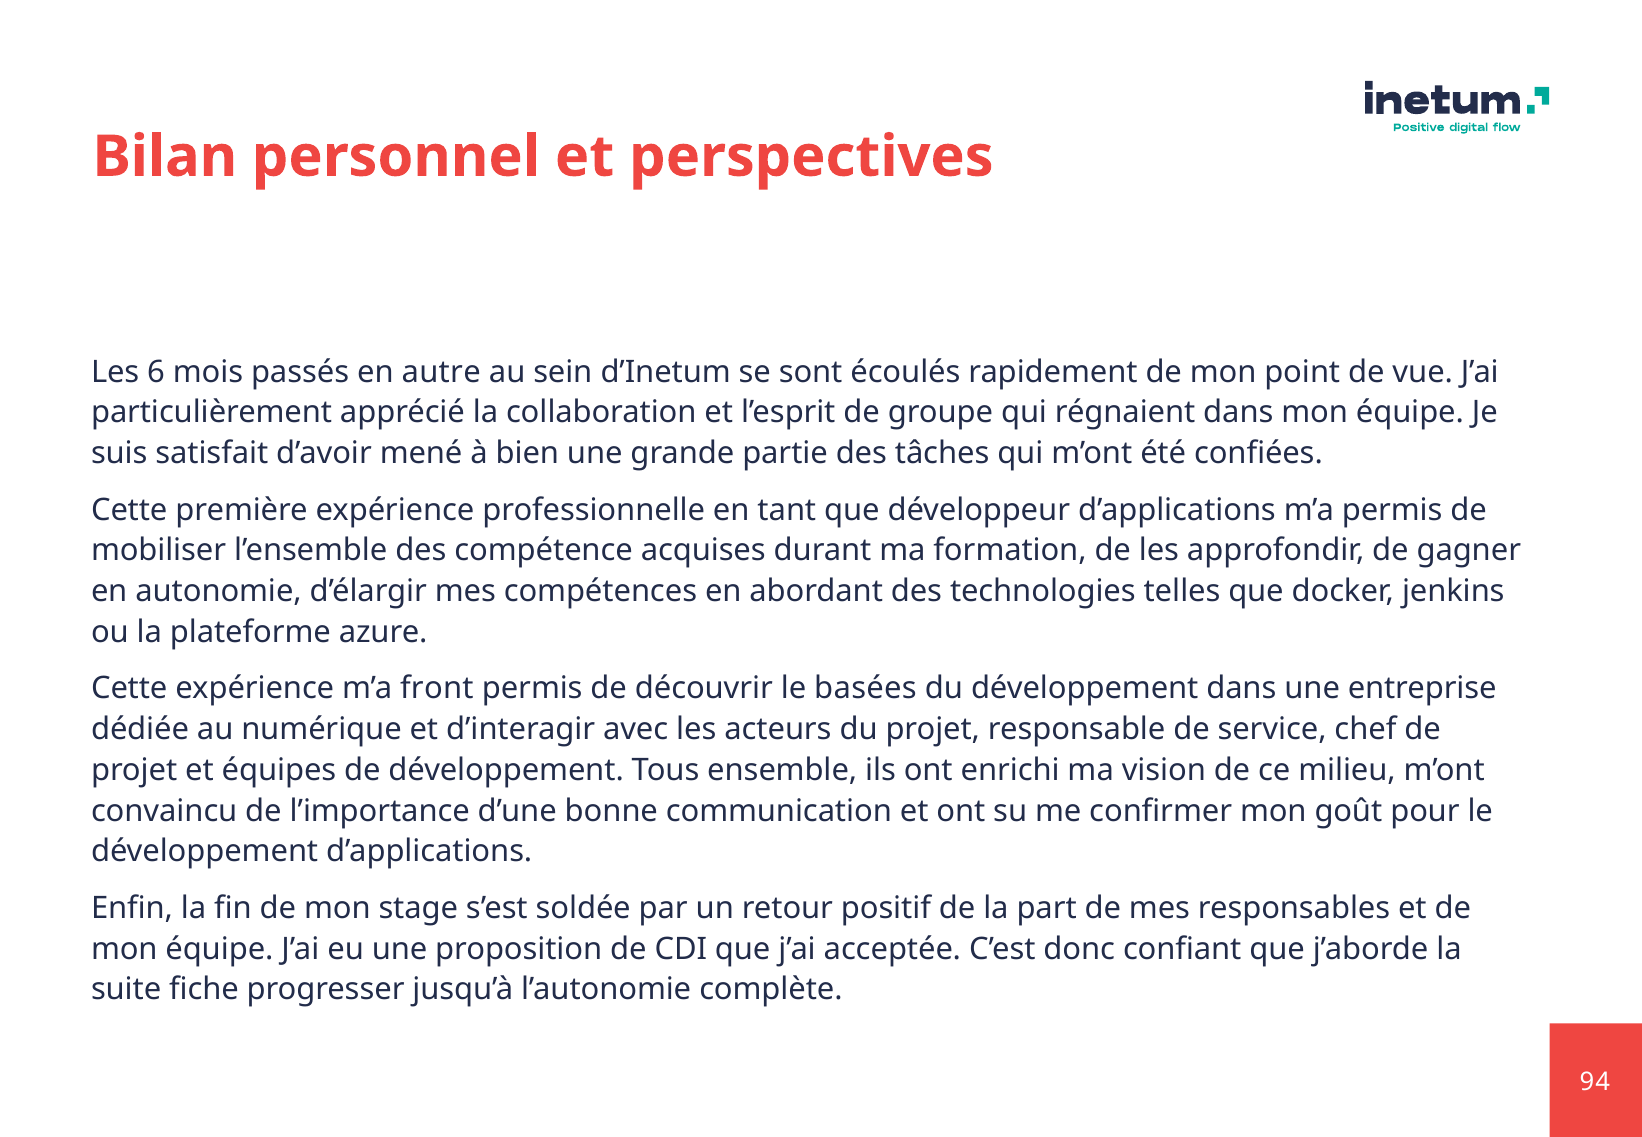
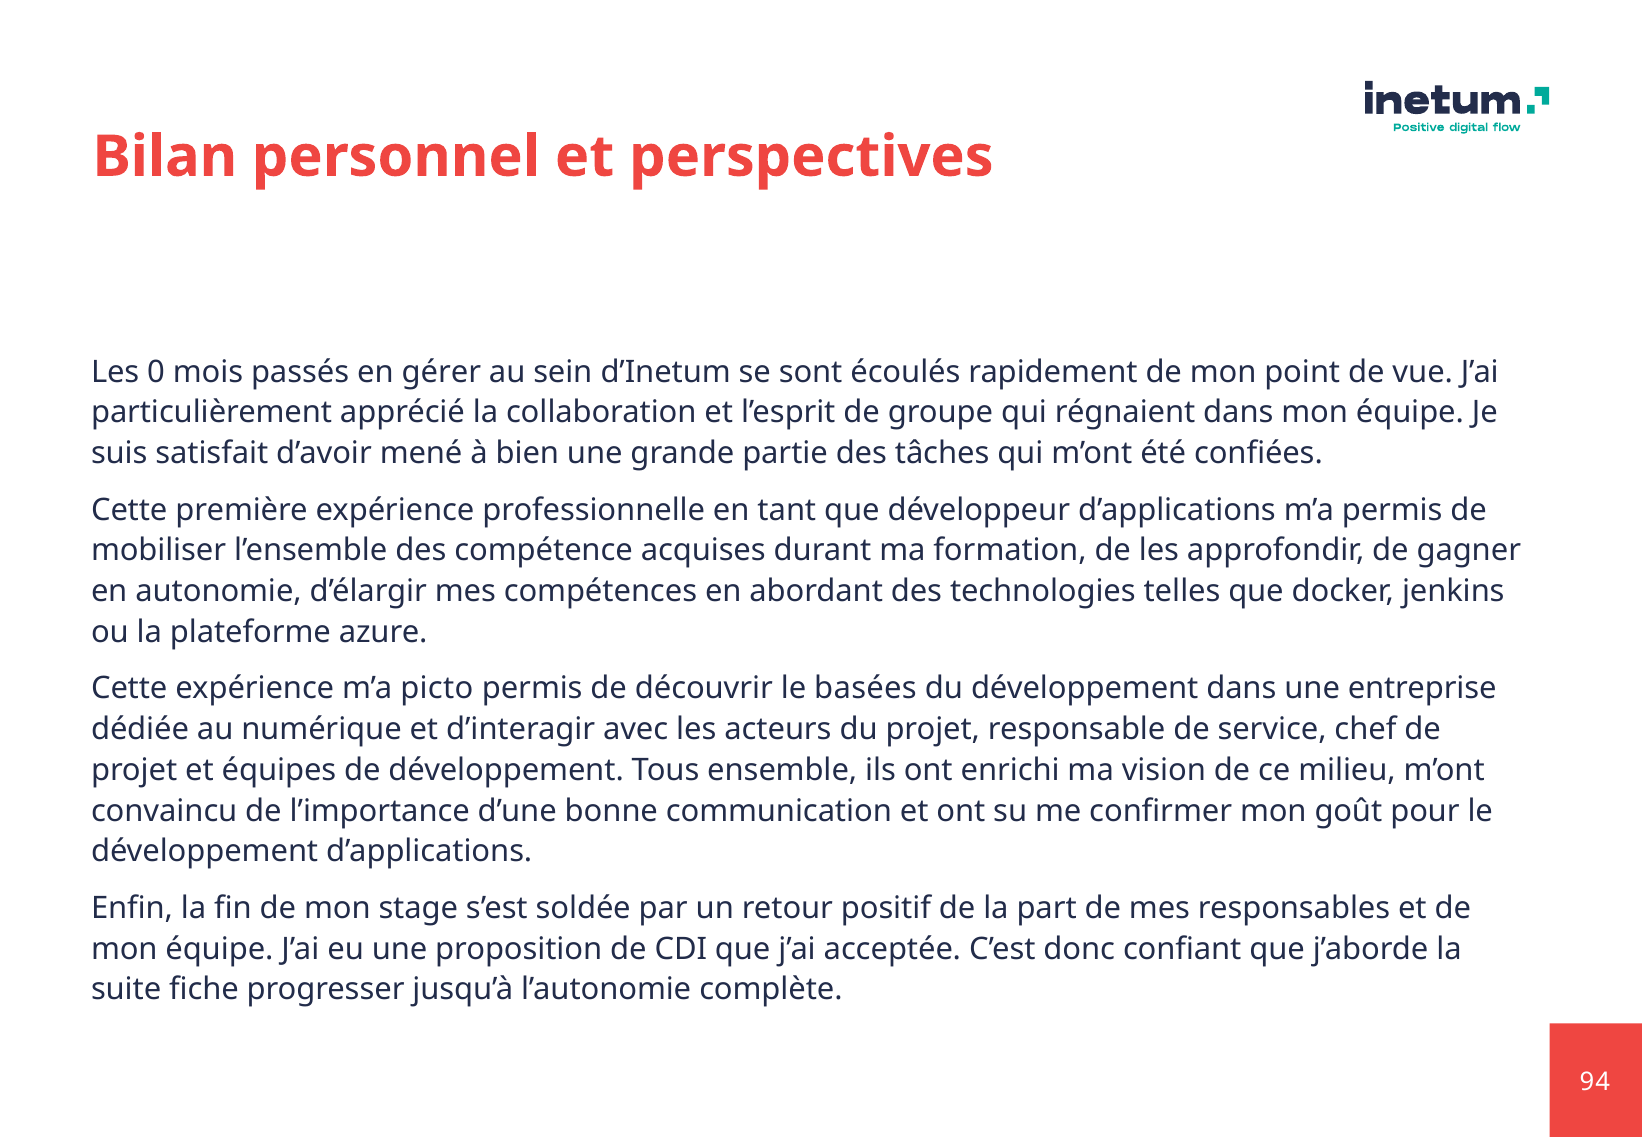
6: 6 -> 0 (156, 372)
autre: autre -> gérer (441, 372)
front: front -> picto (437, 689)
